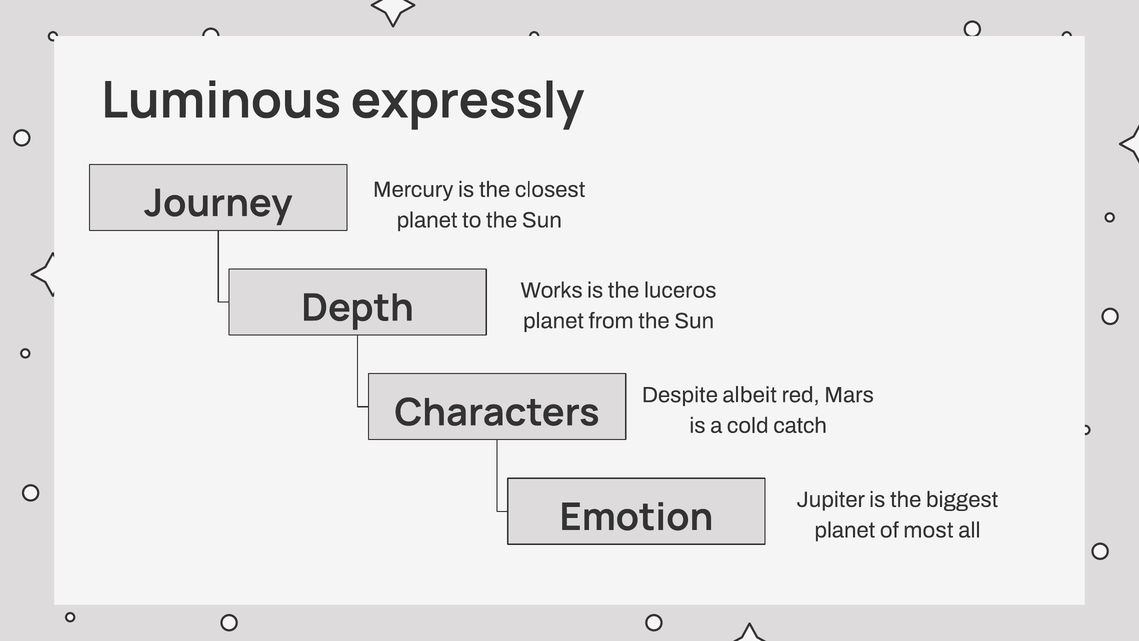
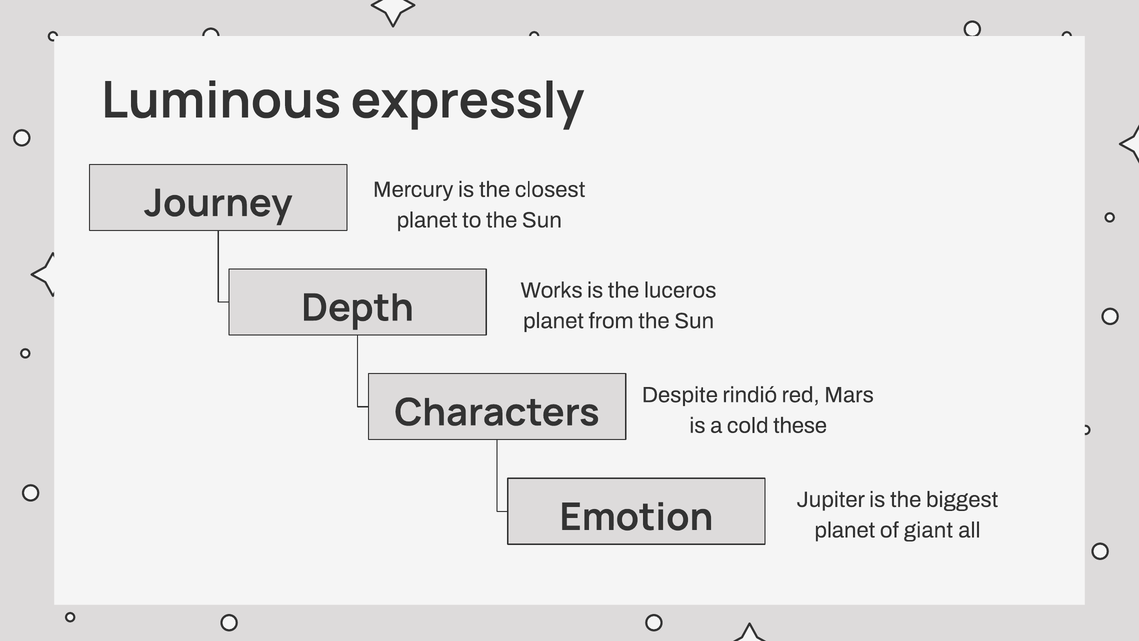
albeit: albeit -> rindió (750, 395)
catch: catch -> these (800, 425)
most: most -> giant (928, 530)
